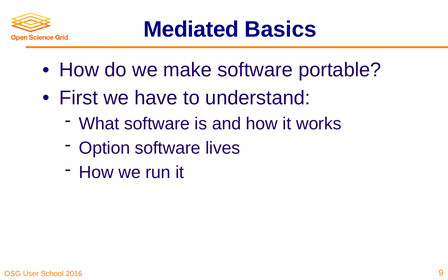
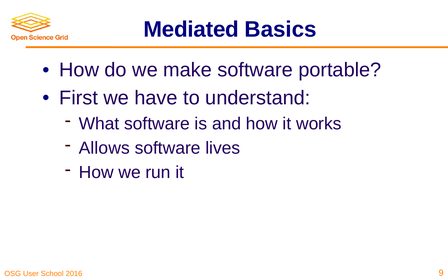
Option: Option -> Allows (104, 148)
